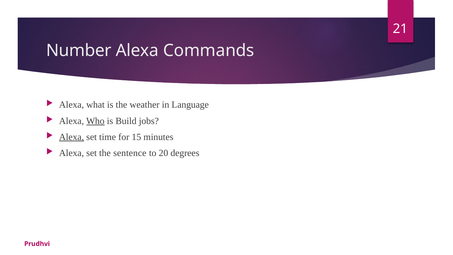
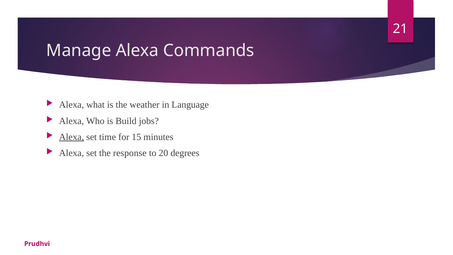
Number: Number -> Manage (79, 50)
Who underline: present -> none (95, 121)
sentence: sentence -> response (130, 153)
